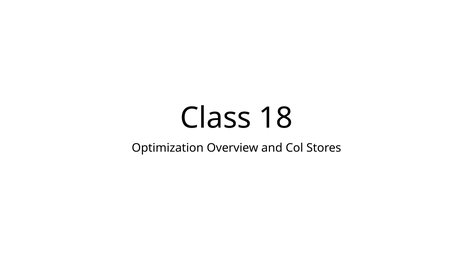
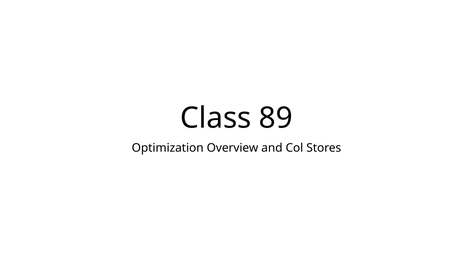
18: 18 -> 89 (276, 118)
